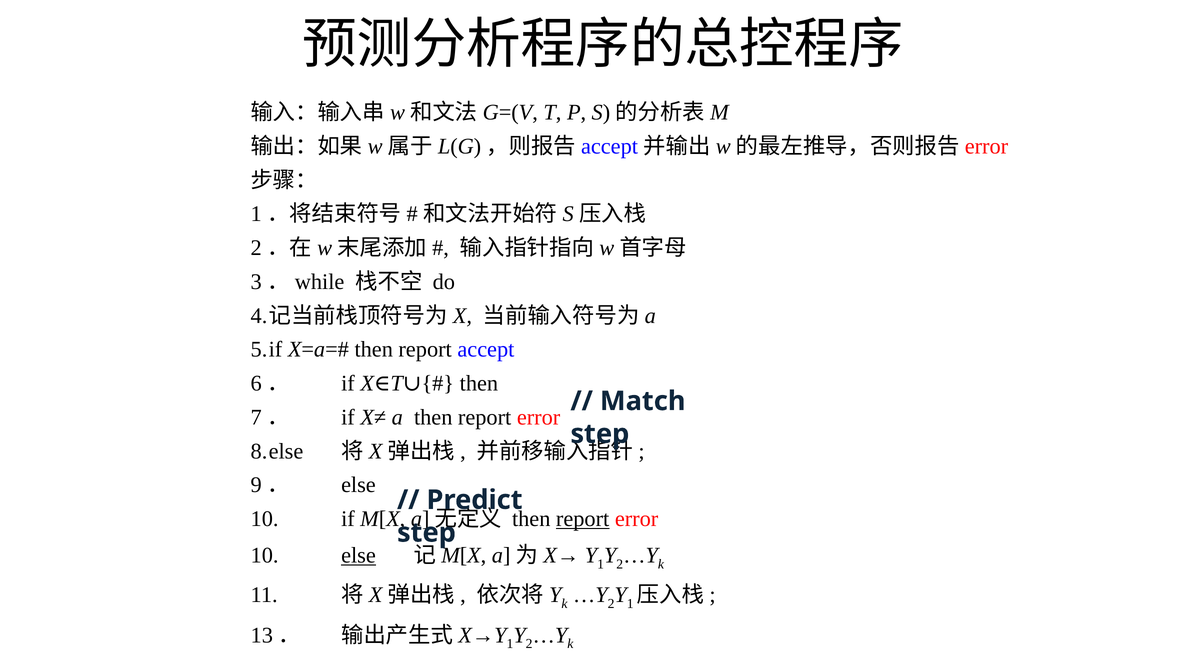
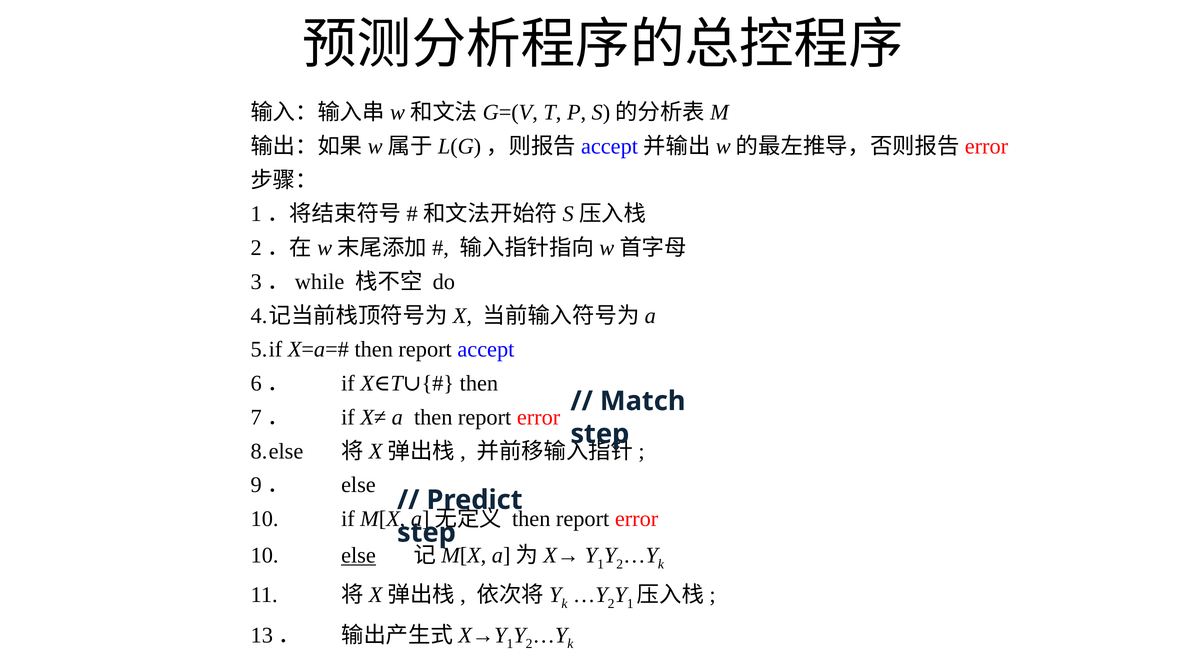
report underline: present -> none (583, 519)
